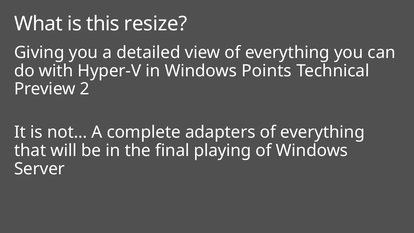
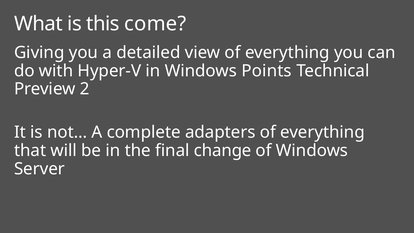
resize: resize -> come (155, 24)
playing: playing -> change (223, 151)
